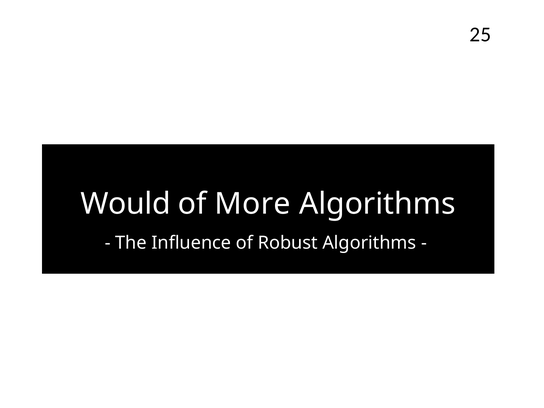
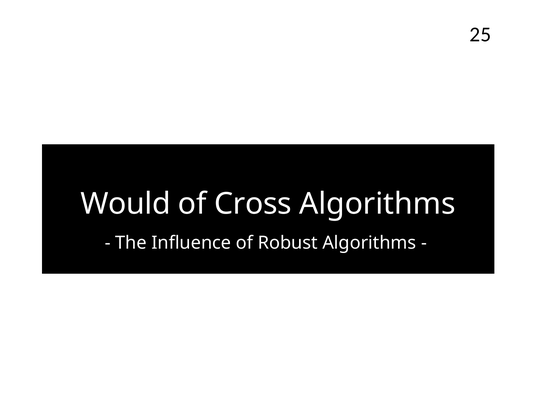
More: More -> Cross (253, 204)
